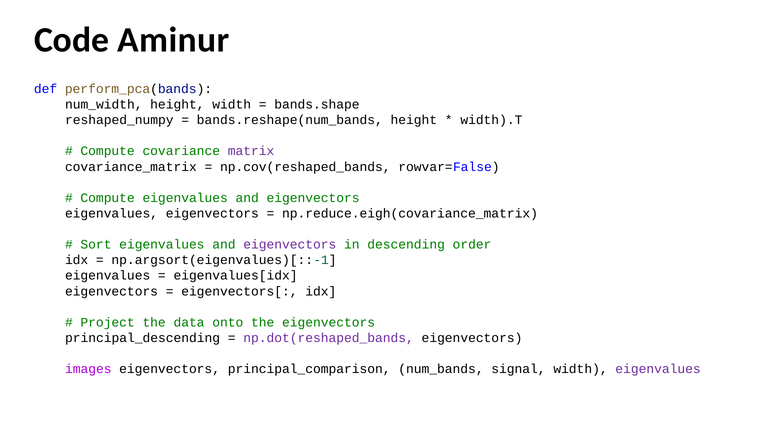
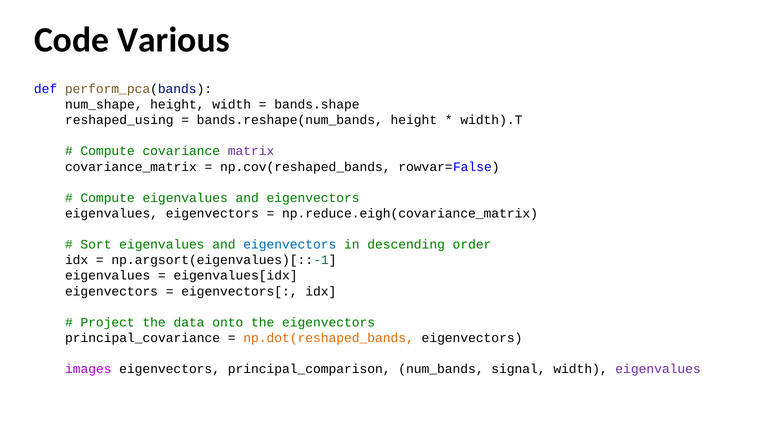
Aminur: Aminur -> Various (174, 40)
num_width: num_width -> num_shape (104, 104)
reshaped_numpy: reshaped_numpy -> reshaped_using (119, 120)
eigenvectors colour: purple -> blue (290, 244)
principal_descending: principal_descending -> principal_covariance (143, 338)
np.dot(reshaped_bands colour: purple -> orange (329, 338)
